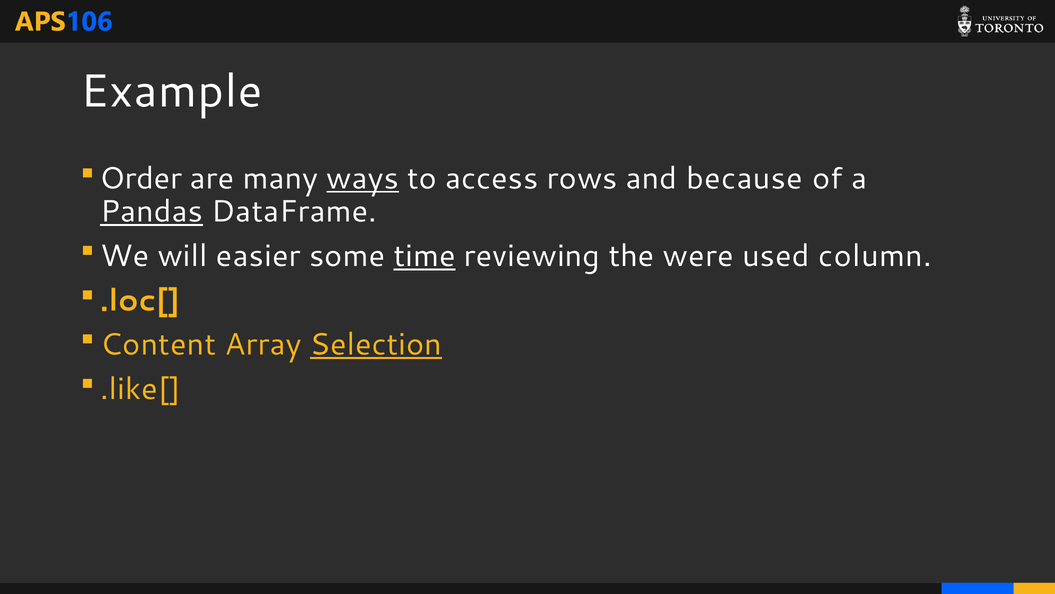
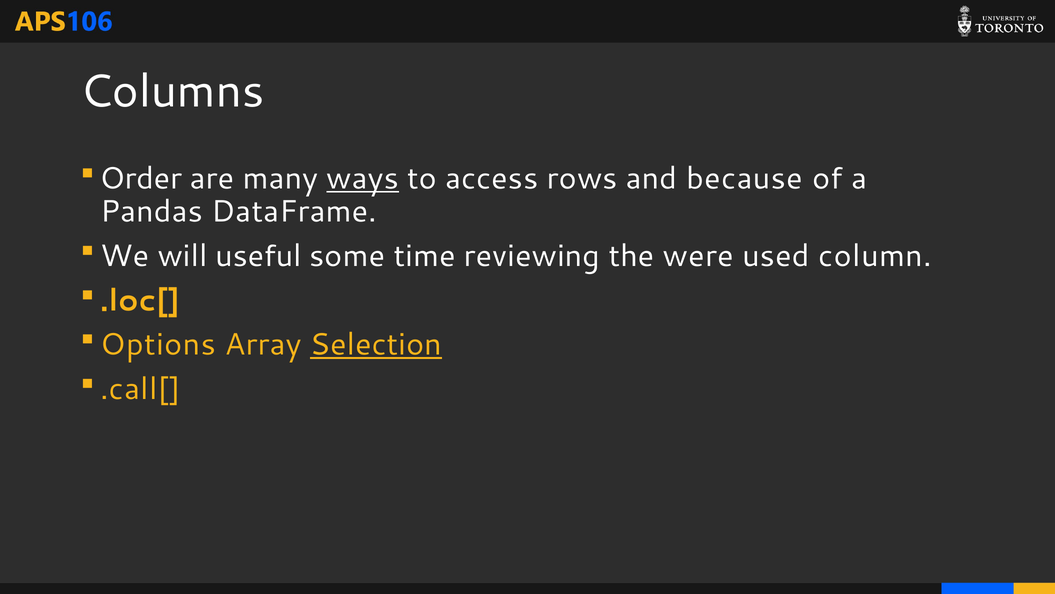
Example: Example -> Columns (172, 92)
Pandas underline: present -> none (152, 212)
easier: easier -> useful (259, 256)
time underline: present -> none (425, 256)
Content: Content -> Options (158, 344)
.like[: .like[ -> .call[ (140, 389)
